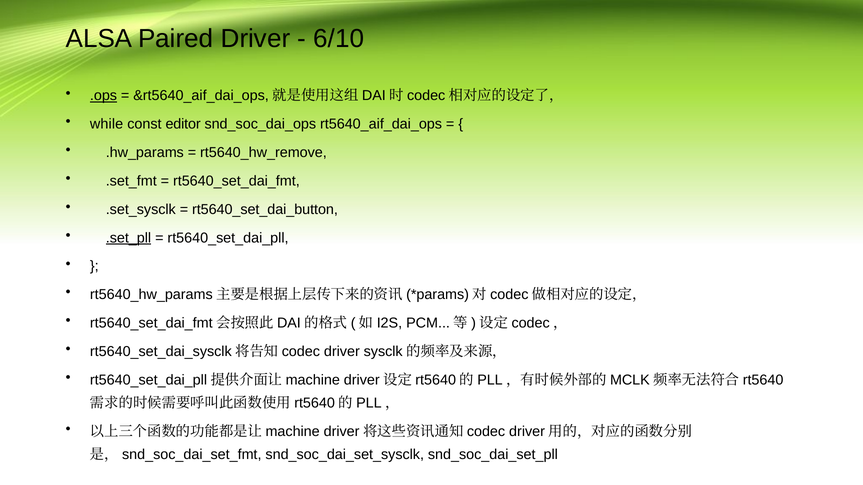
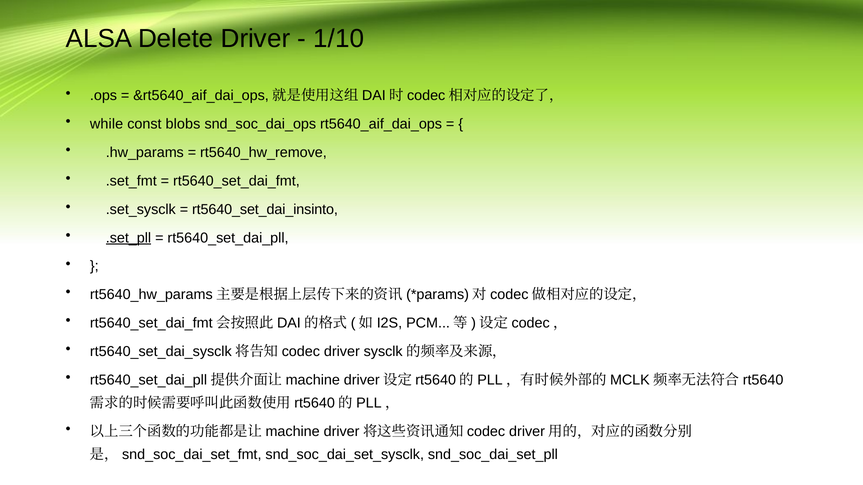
Paired: Paired -> Delete (176, 39)
6/10: 6/10 -> 1/10 (339, 39)
.ops underline: present -> none (104, 96)
editor: editor -> blobs (183, 124)
rt5640_set_dai_button: rt5640_set_dai_button -> rt5640_set_dai_insinto (265, 210)
